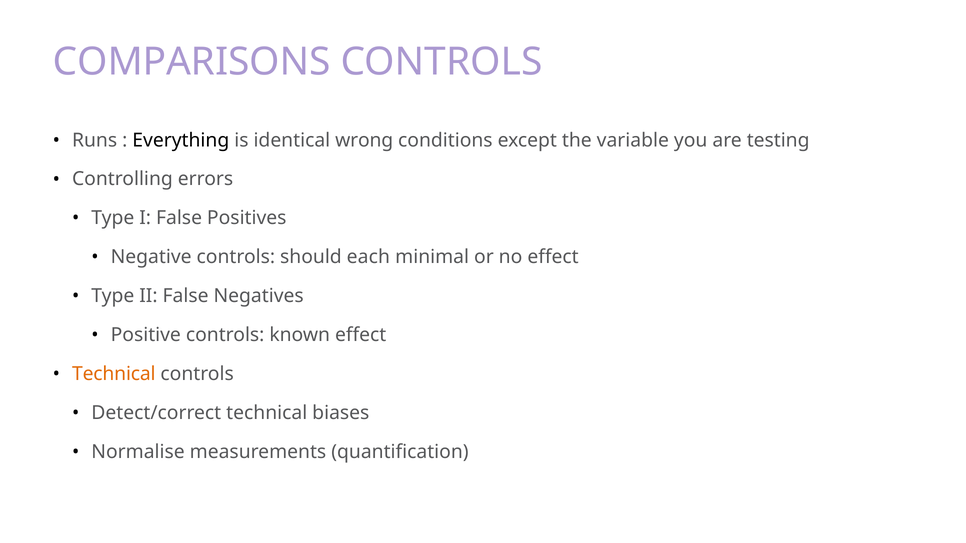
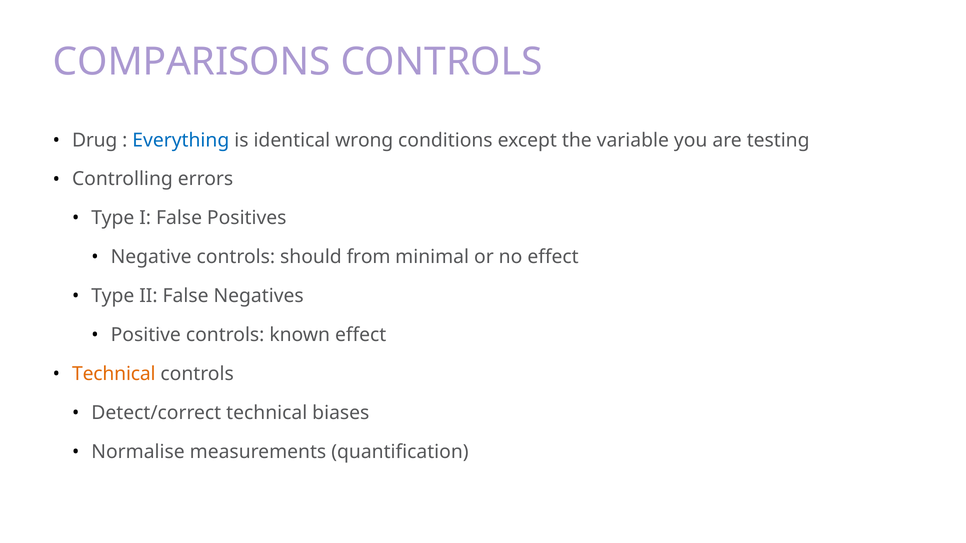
Runs: Runs -> Drug (95, 140)
Everything colour: black -> blue (181, 140)
each: each -> from (369, 257)
